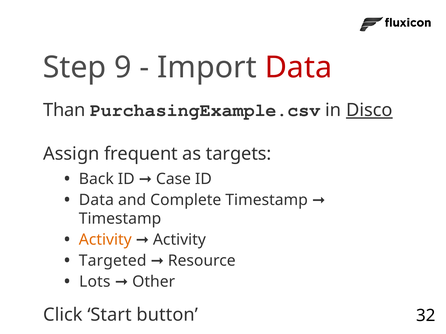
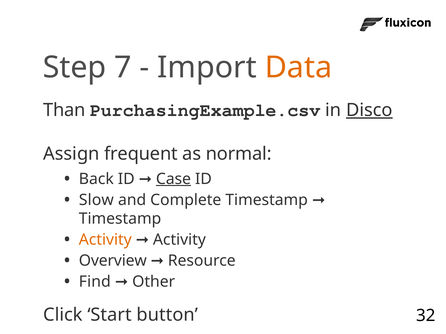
9: 9 -> 7 (123, 67)
Data colour: red -> orange (298, 67)
targets: targets -> normal (239, 154)
Case underline: none -> present (173, 179)
Data: Data -> Slow (96, 200)
Targeted: Targeted -> Overview (113, 261)
Lots: Lots -> Find (95, 282)
